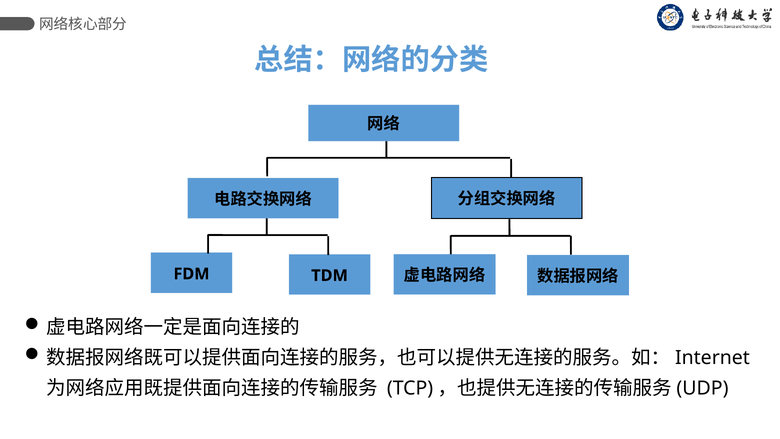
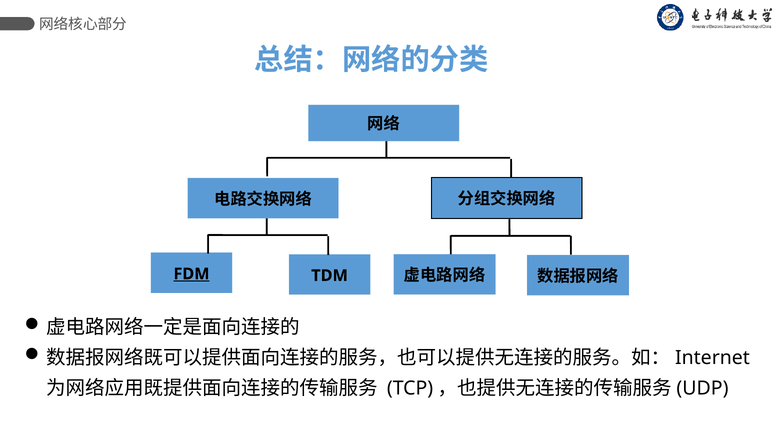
FDM underline: none -> present (191, 274)
